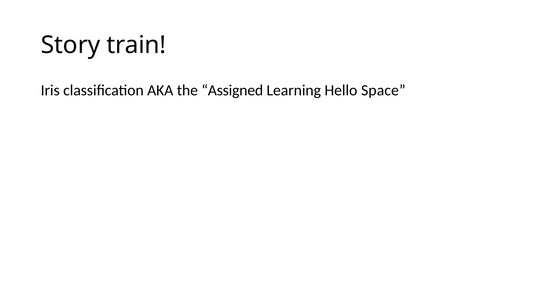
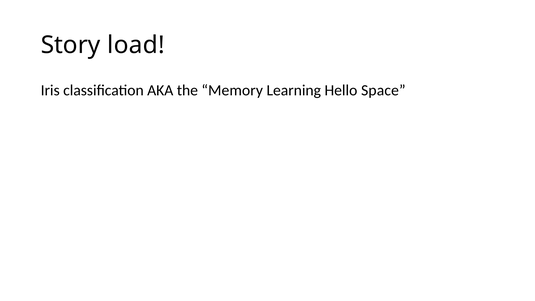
train: train -> load (136, 45)
Assigned: Assigned -> Memory (232, 90)
